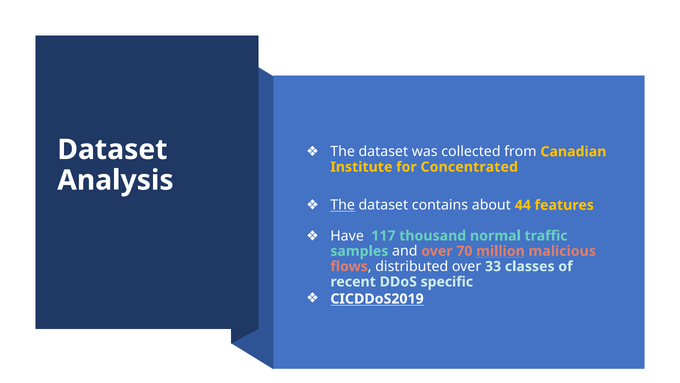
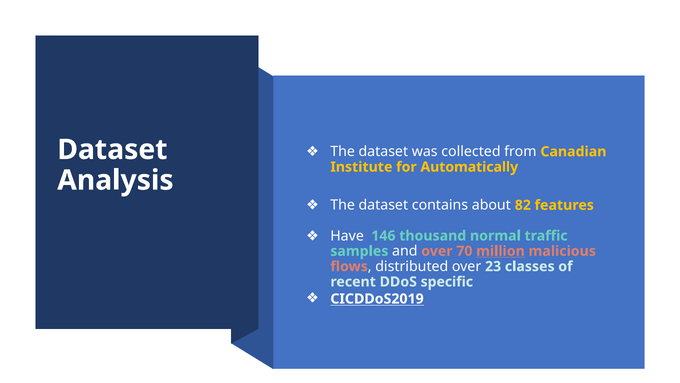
Concentrated: Concentrated -> Automatically (469, 167)
The underline: present -> none (343, 205)
44: 44 -> 82 (523, 205)
117: 117 -> 146 (383, 236)
33: 33 -> 23 (493, 266)
